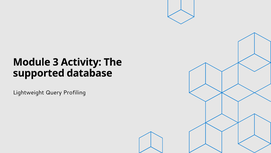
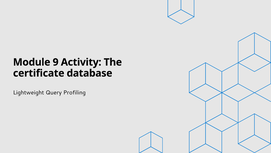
3: 3 -> 9 (56, 62)
supported: supported -> certificate (39, 73)
